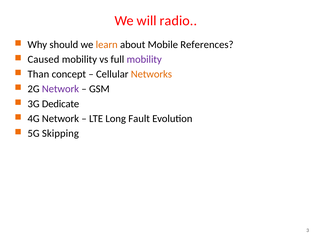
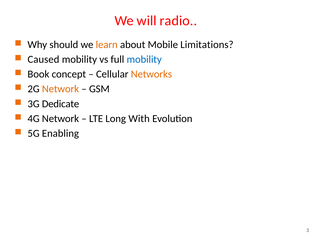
References: References -> Limitations (207, 45)
mobility colour: purple -> blue (144, 59)
Than: Than -> Book (38, 74)
Network colour: purple -> orange (60, 89)
Fault: Fault -> With (139, 118)
Skipping: Skipping -> Enabling (60, 133)
